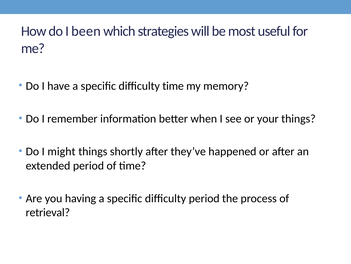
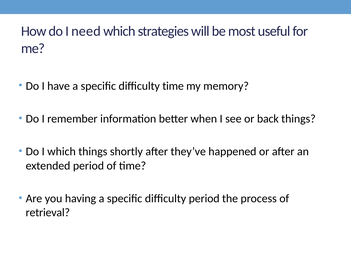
been: been -> need (86, 31)
your: your -> back (268, 118)
I might: might -> which (62, 151)
